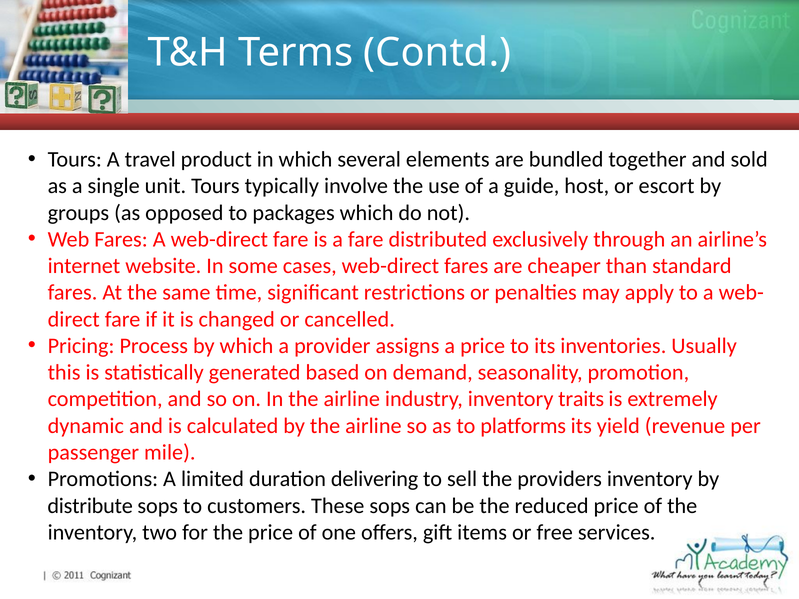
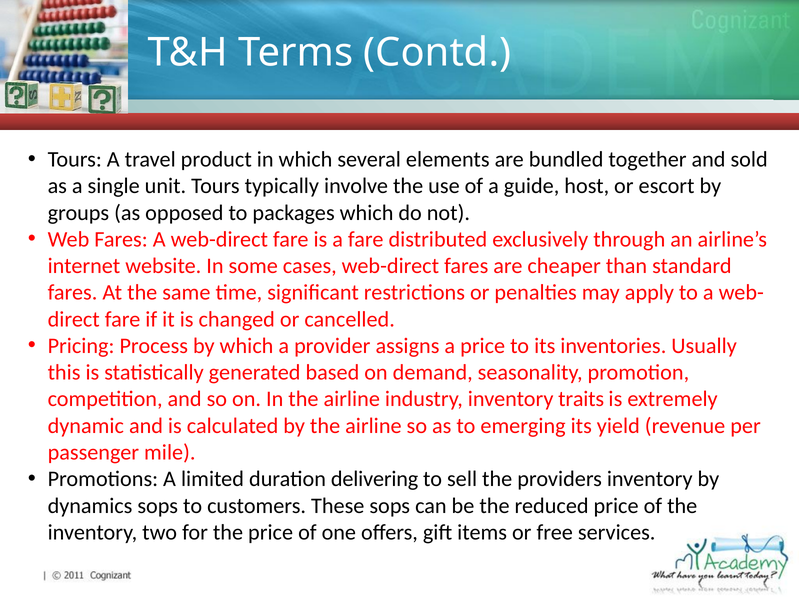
platforms: platforms -> emerging (523, 426)
distribute: distribute -> dynamics (90, 506)
